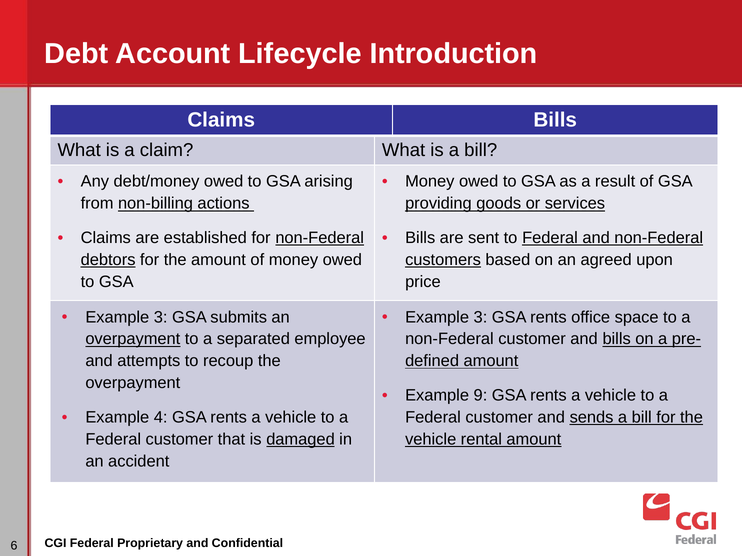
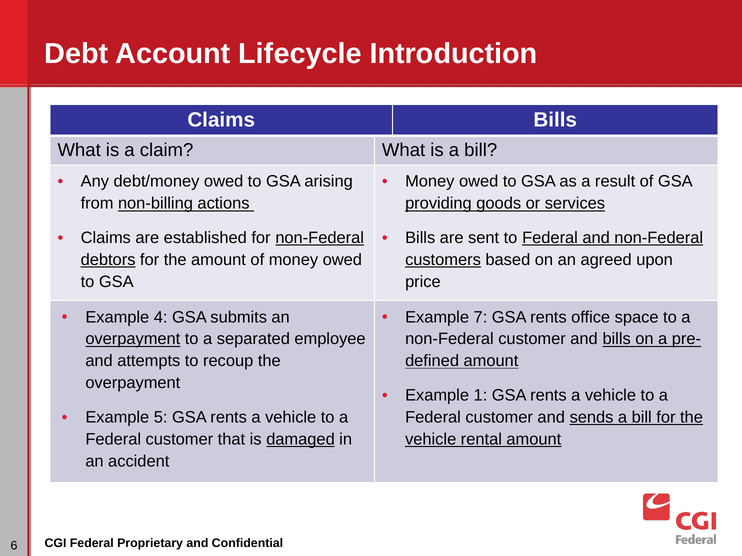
3: 3 -> 4 (161, 317)
3: 3 -> 7 (480, 317)
9: 9 -> 1 (480, 396)
4: 4 -> 5 (161, 418)
